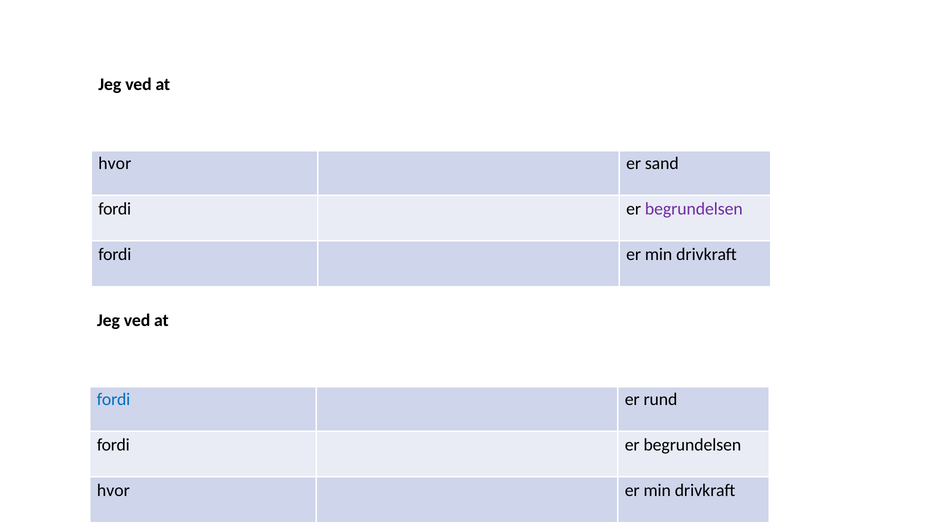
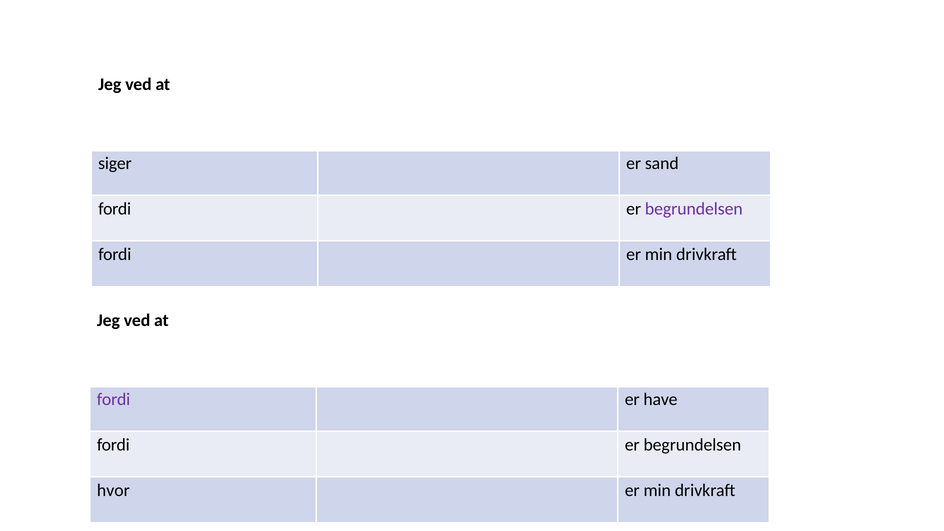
hvor: hvor -> siger (115, 163)
fordi colour: blue -> purple (114, 399)
rund: rund -> have (661, 399)
